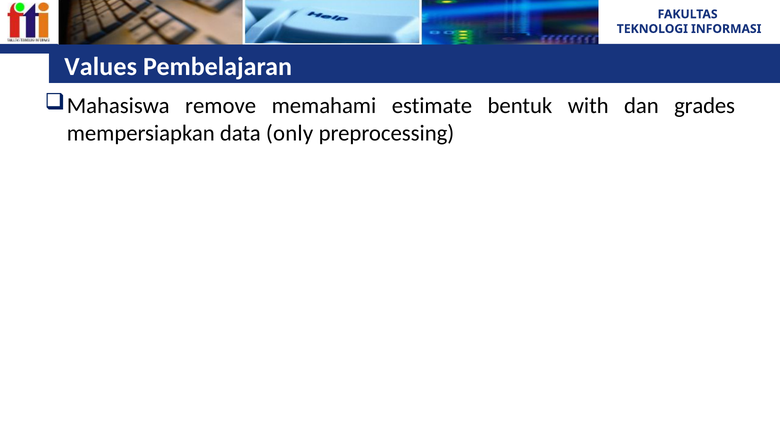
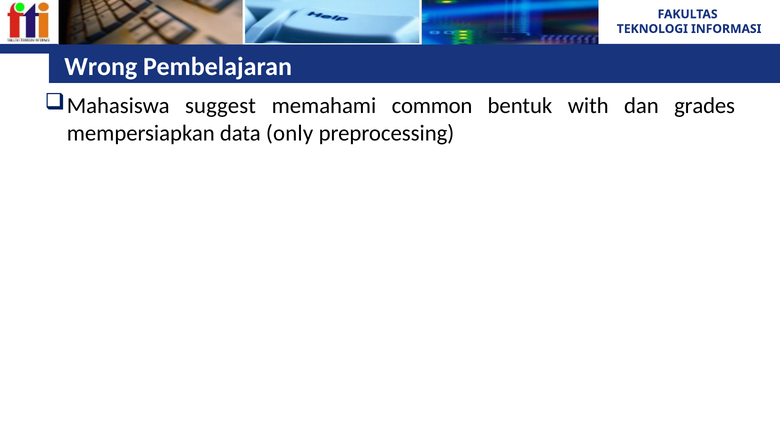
Values: Values -> Wrong (101, 67)
remove: remove -> suggest (221, 106)
estimate: estimate -> common (432, 106)
